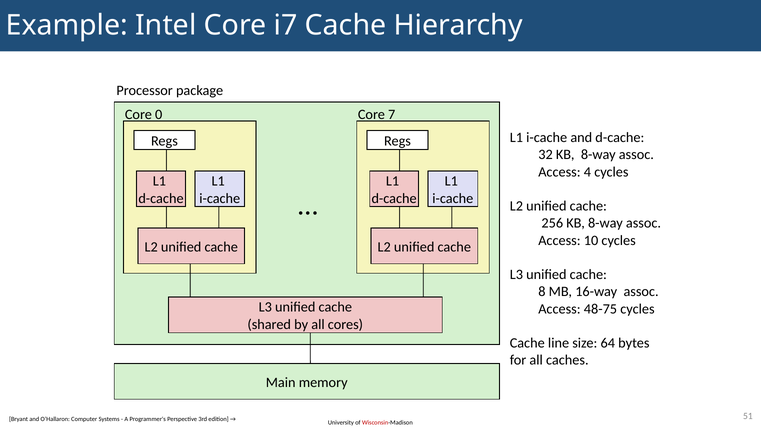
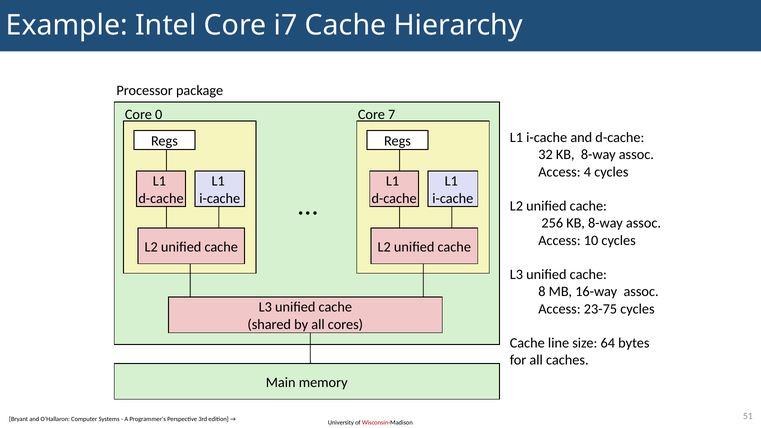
48-75: 48-75 -> 23-75 (600, 309)
